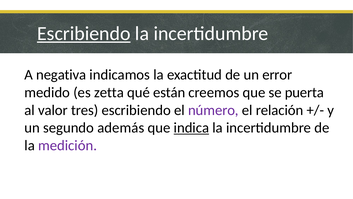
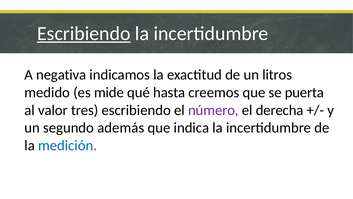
error: error -> litros (277, 75)
zetta: zetta -> mide (109, 92)
están: están -> hasta (169, 92)
relación: relación -> derecha (280, 110)
indica underline: present -> none (191, 128)
medición colour: purple -> blue (68, 145)
